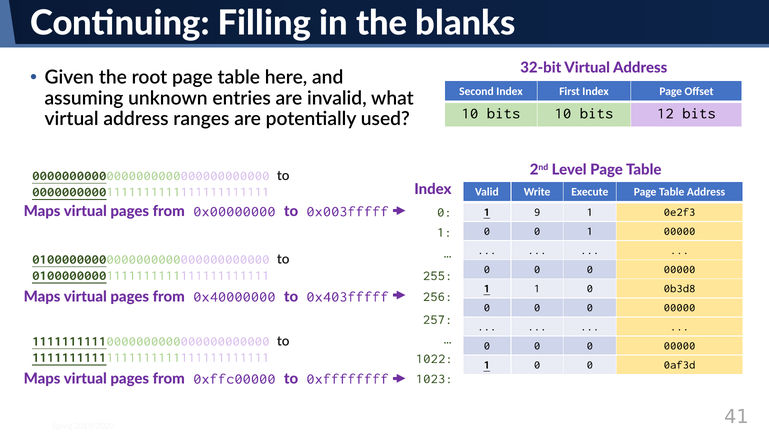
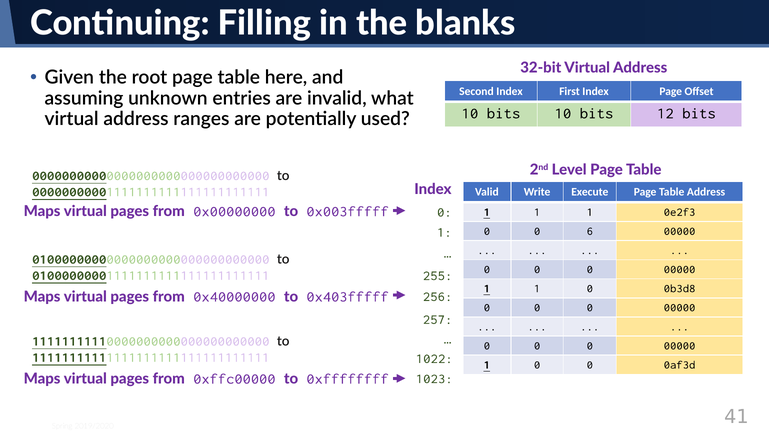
9: 9 -> 1 (537, 212)
0 1: 1 -> 6 (590, 231)
